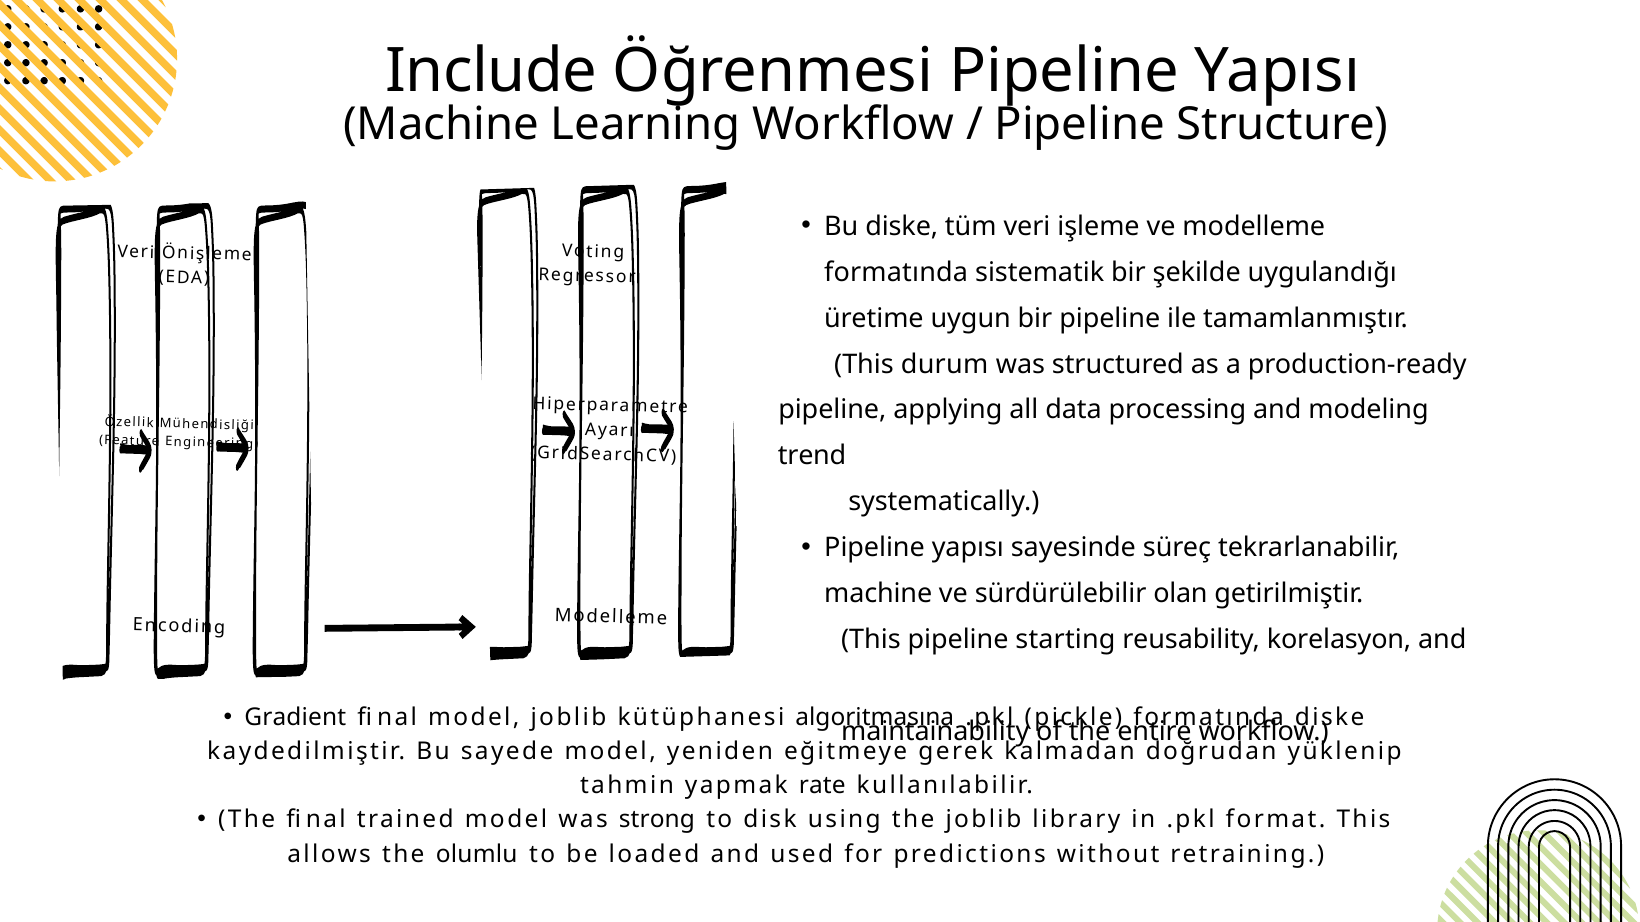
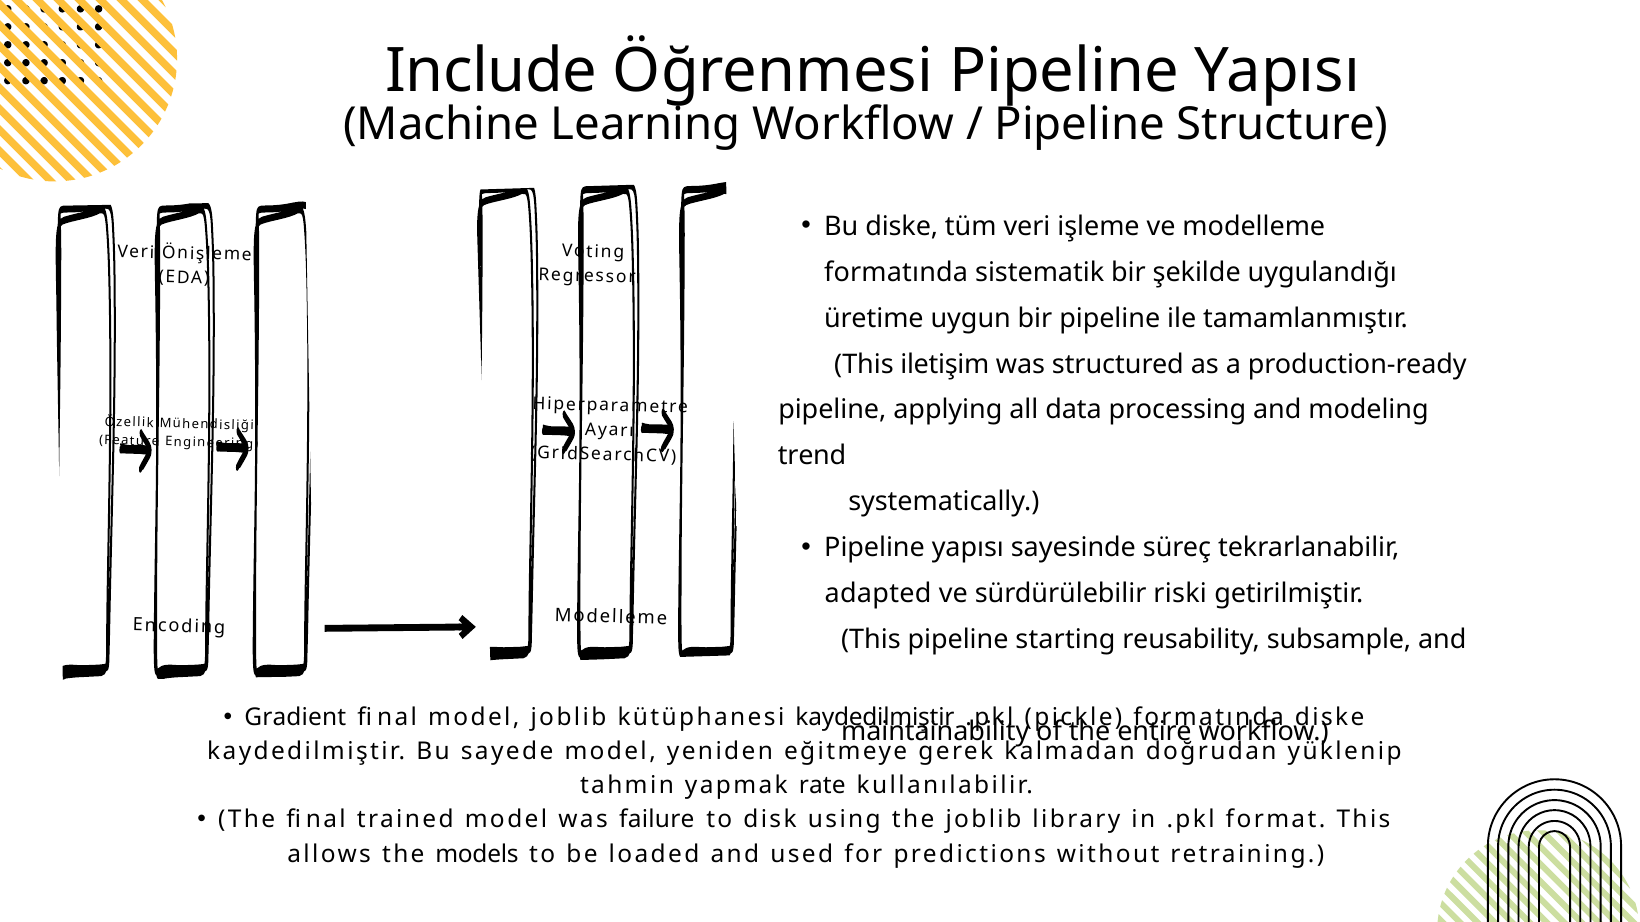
durum: durum -> iletişim (945, 364)
machine: machine -> adapted (878, 594)
olan: olan -> riski (1180, 594)
korelasyon: korelasyon -> subsample (1339, 640)
kütüphanesi algoritmasına: algoritmasına -> kaydedilmiştir (875, 718)
strong: strong -> failure (657, 820)
olumlu: olumlu -> models (477, 855)
